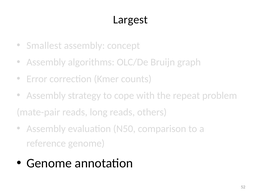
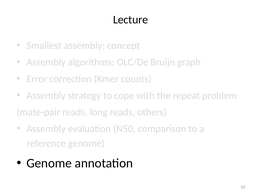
Largest: Largest -> Lecture (131, 20)
